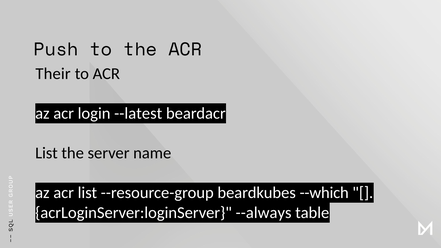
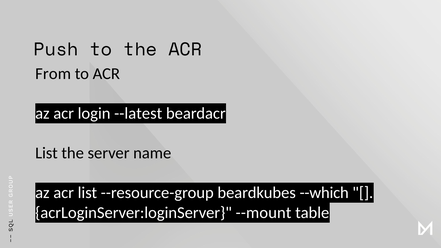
Their: Their -> From (53, 74)
--always: --always -> --mount (264, 213)
